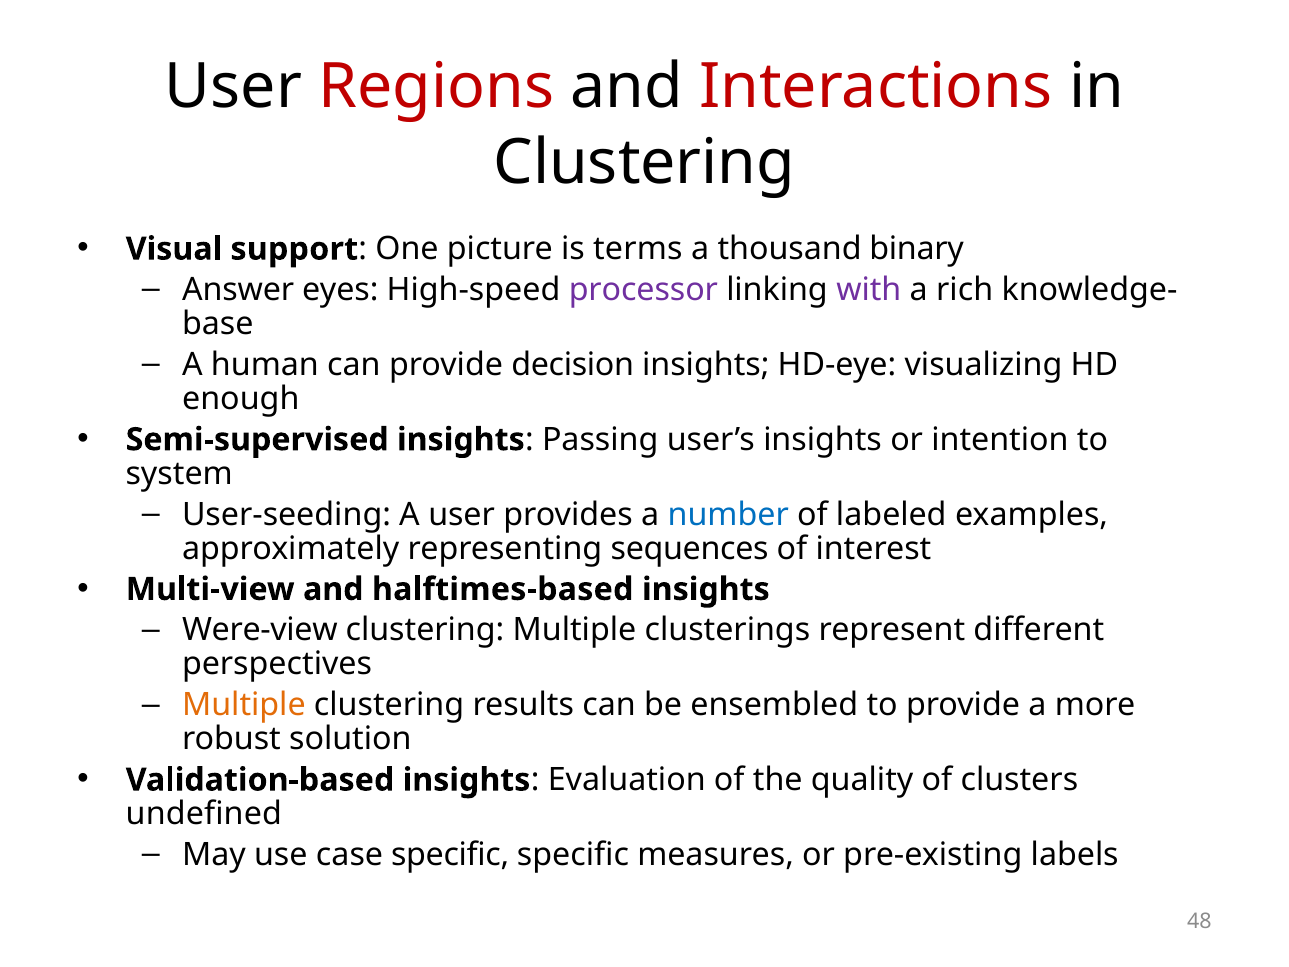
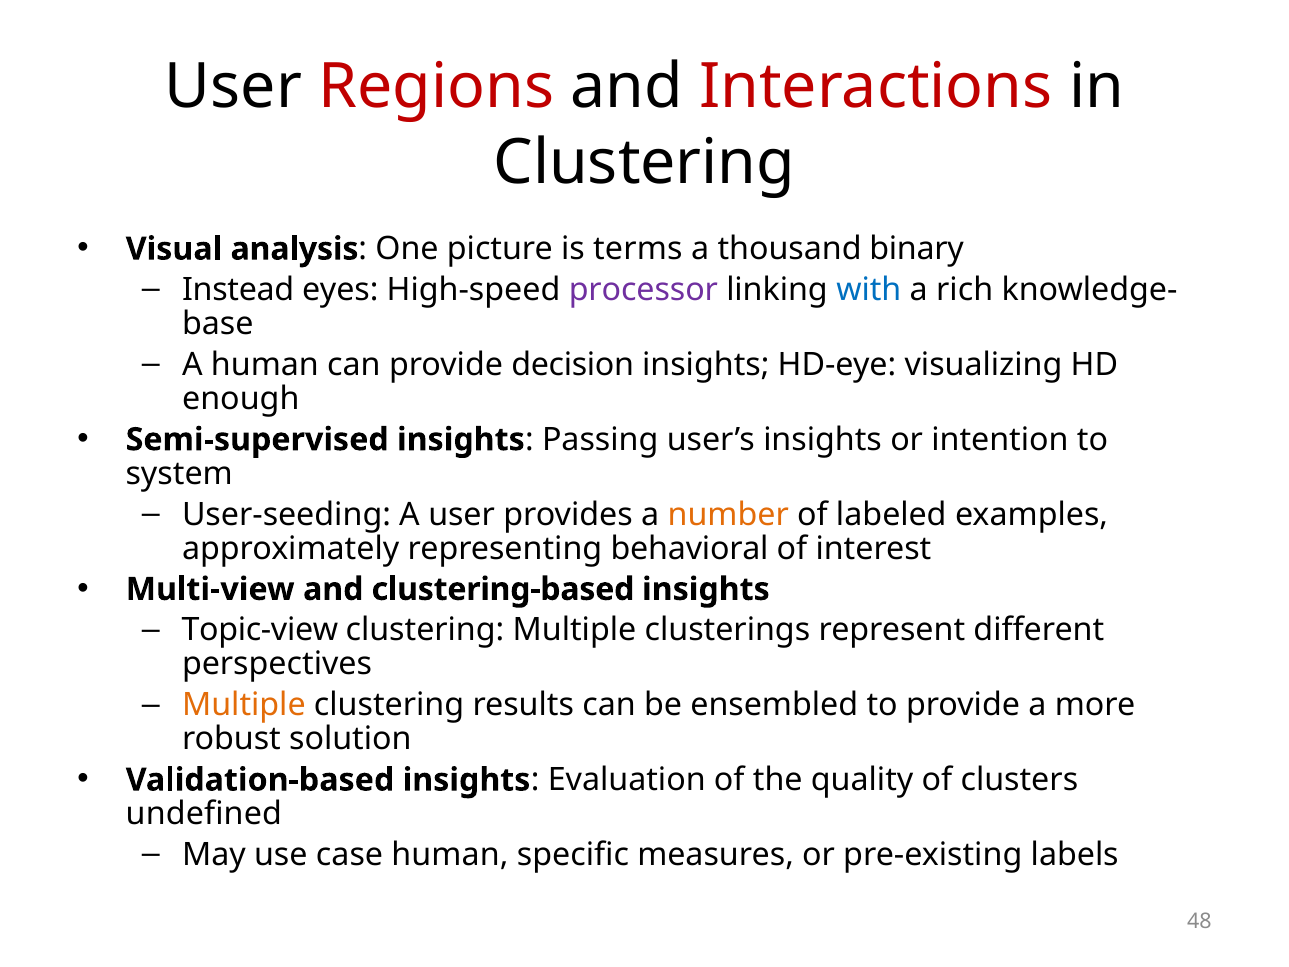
support: support -> analysis (295, 249)
Answer: Answer -> Instead (238, 290)
with colour: purple -> blue (869, 290)
number colour: blue -> orange (728, 514)
sequences: sequences -> behavioral (690, 548)
halftimes-based: halftimes-based -> clustering-based (503, 589)
Were-view: Were-view -> Topic-view (260, 630)
case specific: specific -> human (450, 855)
